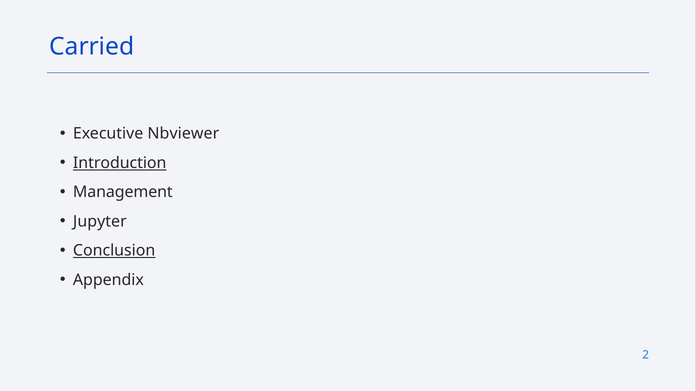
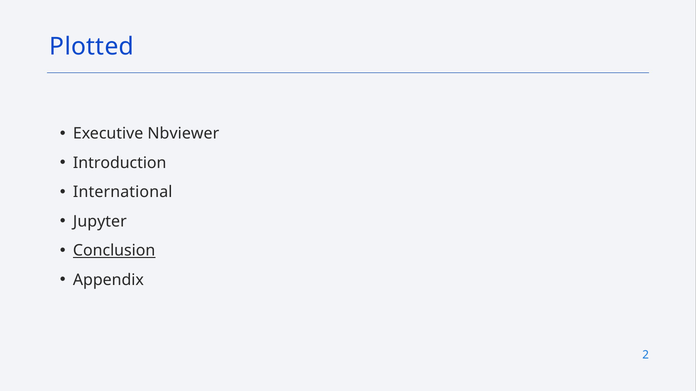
Carried: Carried -> Plotted (92, 46)
Introduction underline: present -> none (120, 163)
Management: Management -> International (123, 192)
